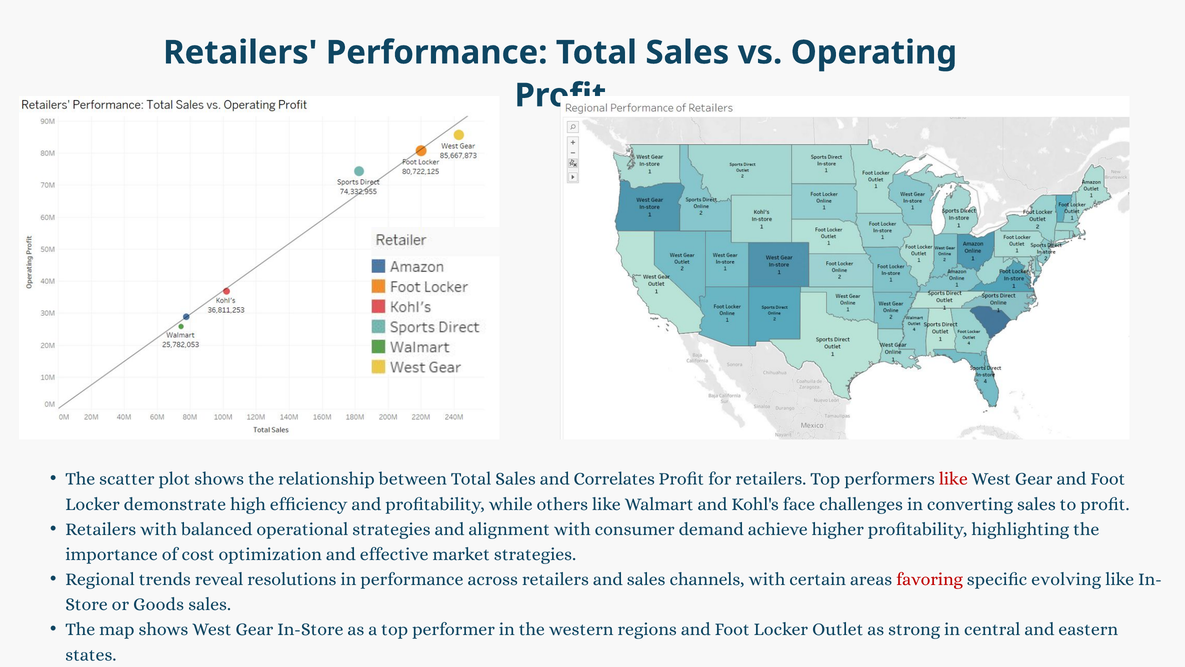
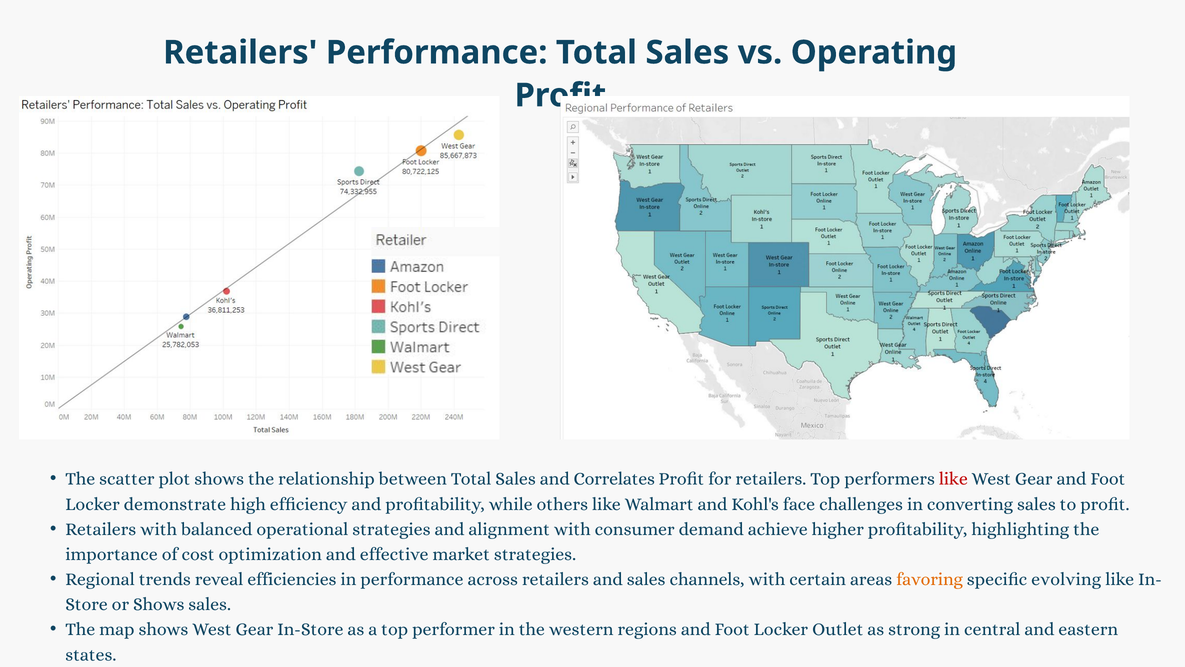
resolutions: resolutions -> efficiencies (292, 579)
favoring colour: red -> orange (930, 579)
or Goods: Goods -> Shows (159, 604)
